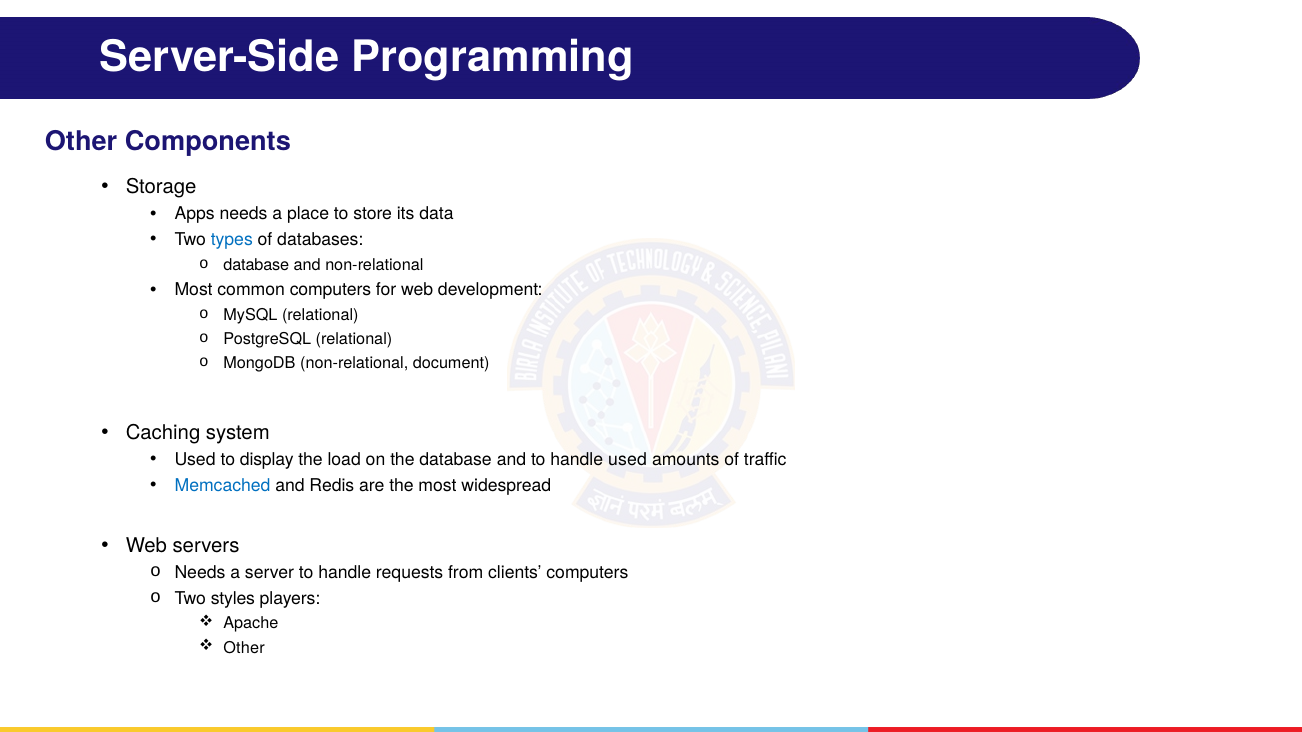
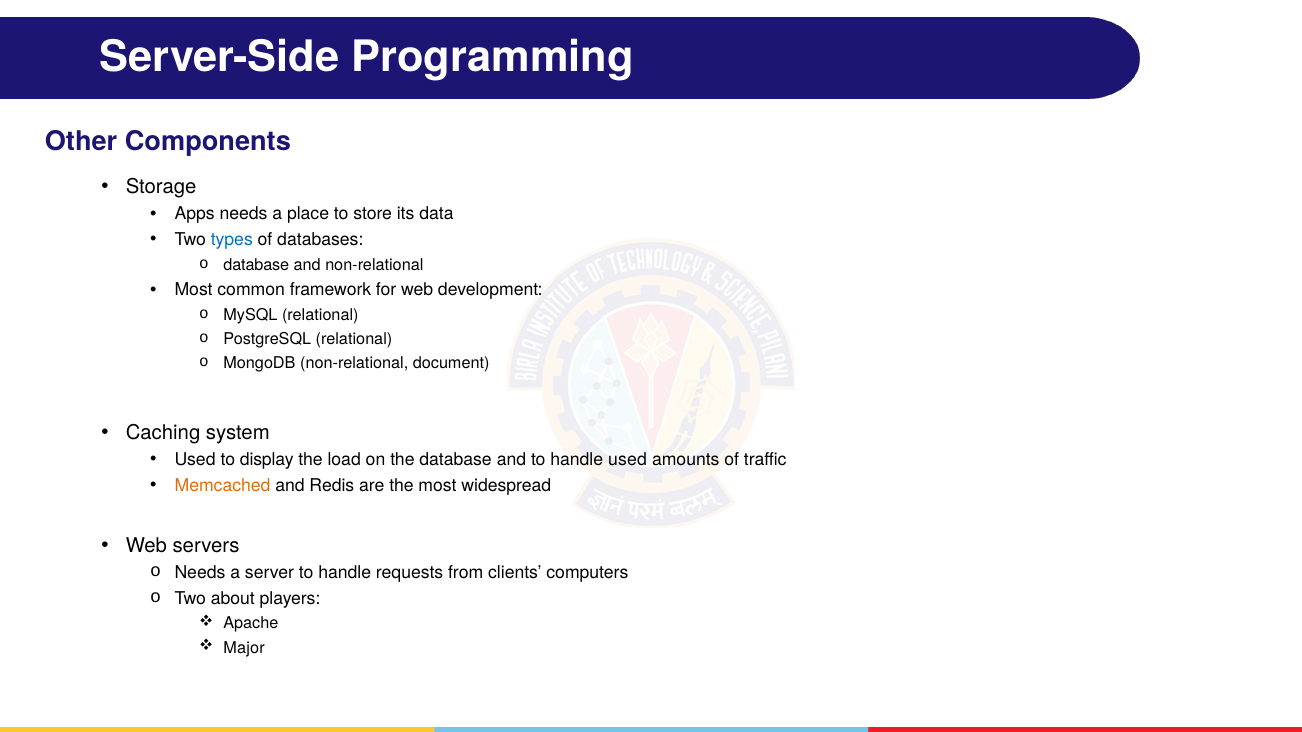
common computers: computers -> framework (330, 290)
Memcached colour: blue -> orange (223, 486)
styles: styles -> about (233, 599)
Other: Other -> Major (244, 648)
